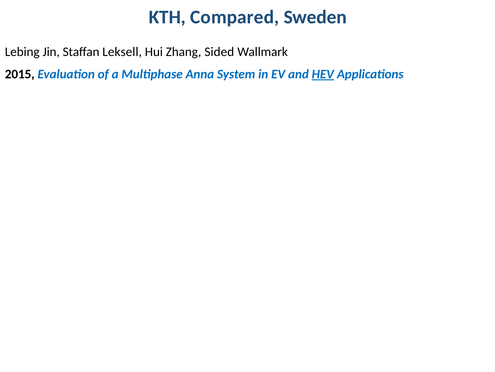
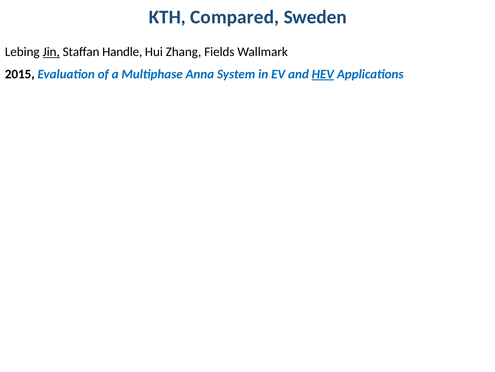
Jin underline: none -> present (51, 52)
Leksell: Leksell -> Handle (122, 52)
Sided: Sided -> Fields (219, 52)
